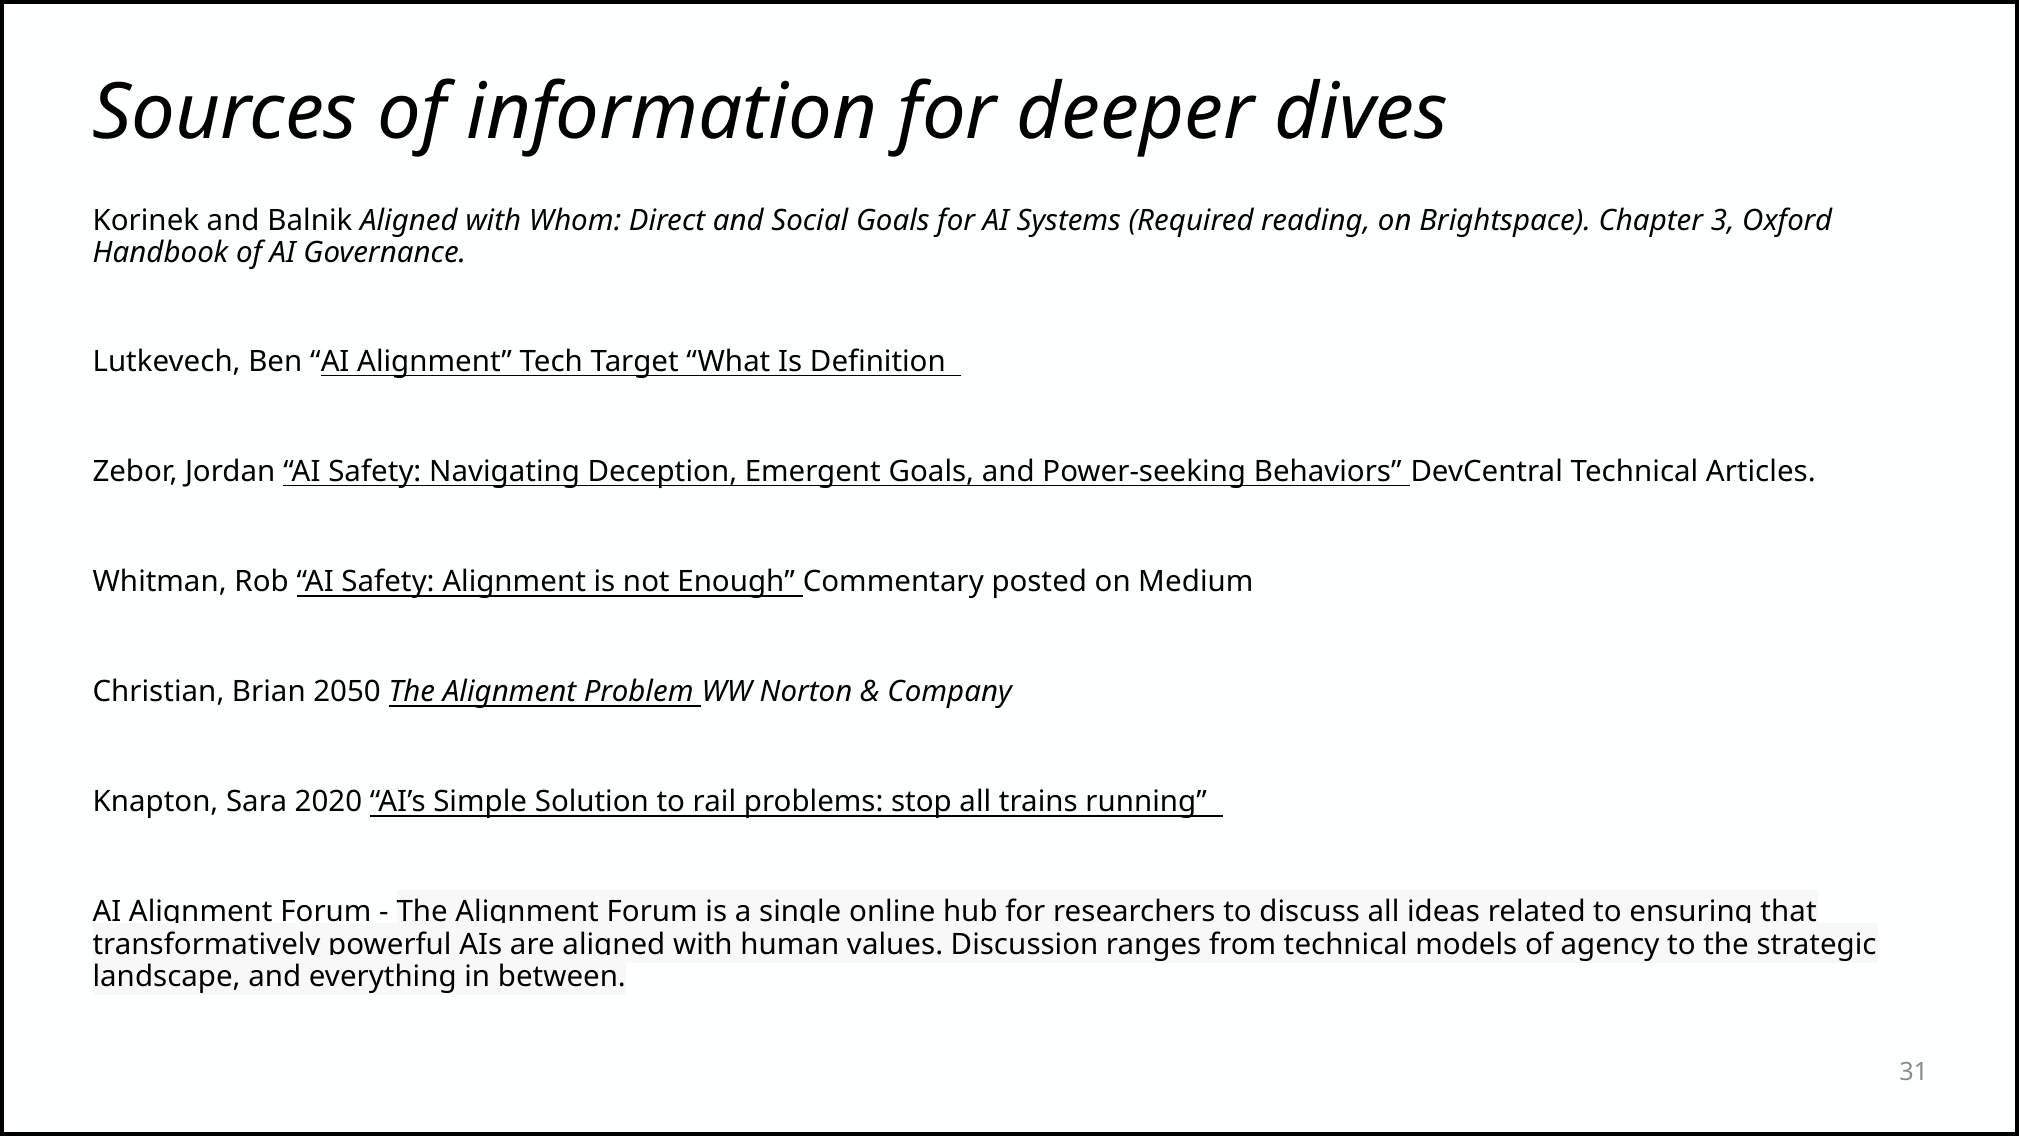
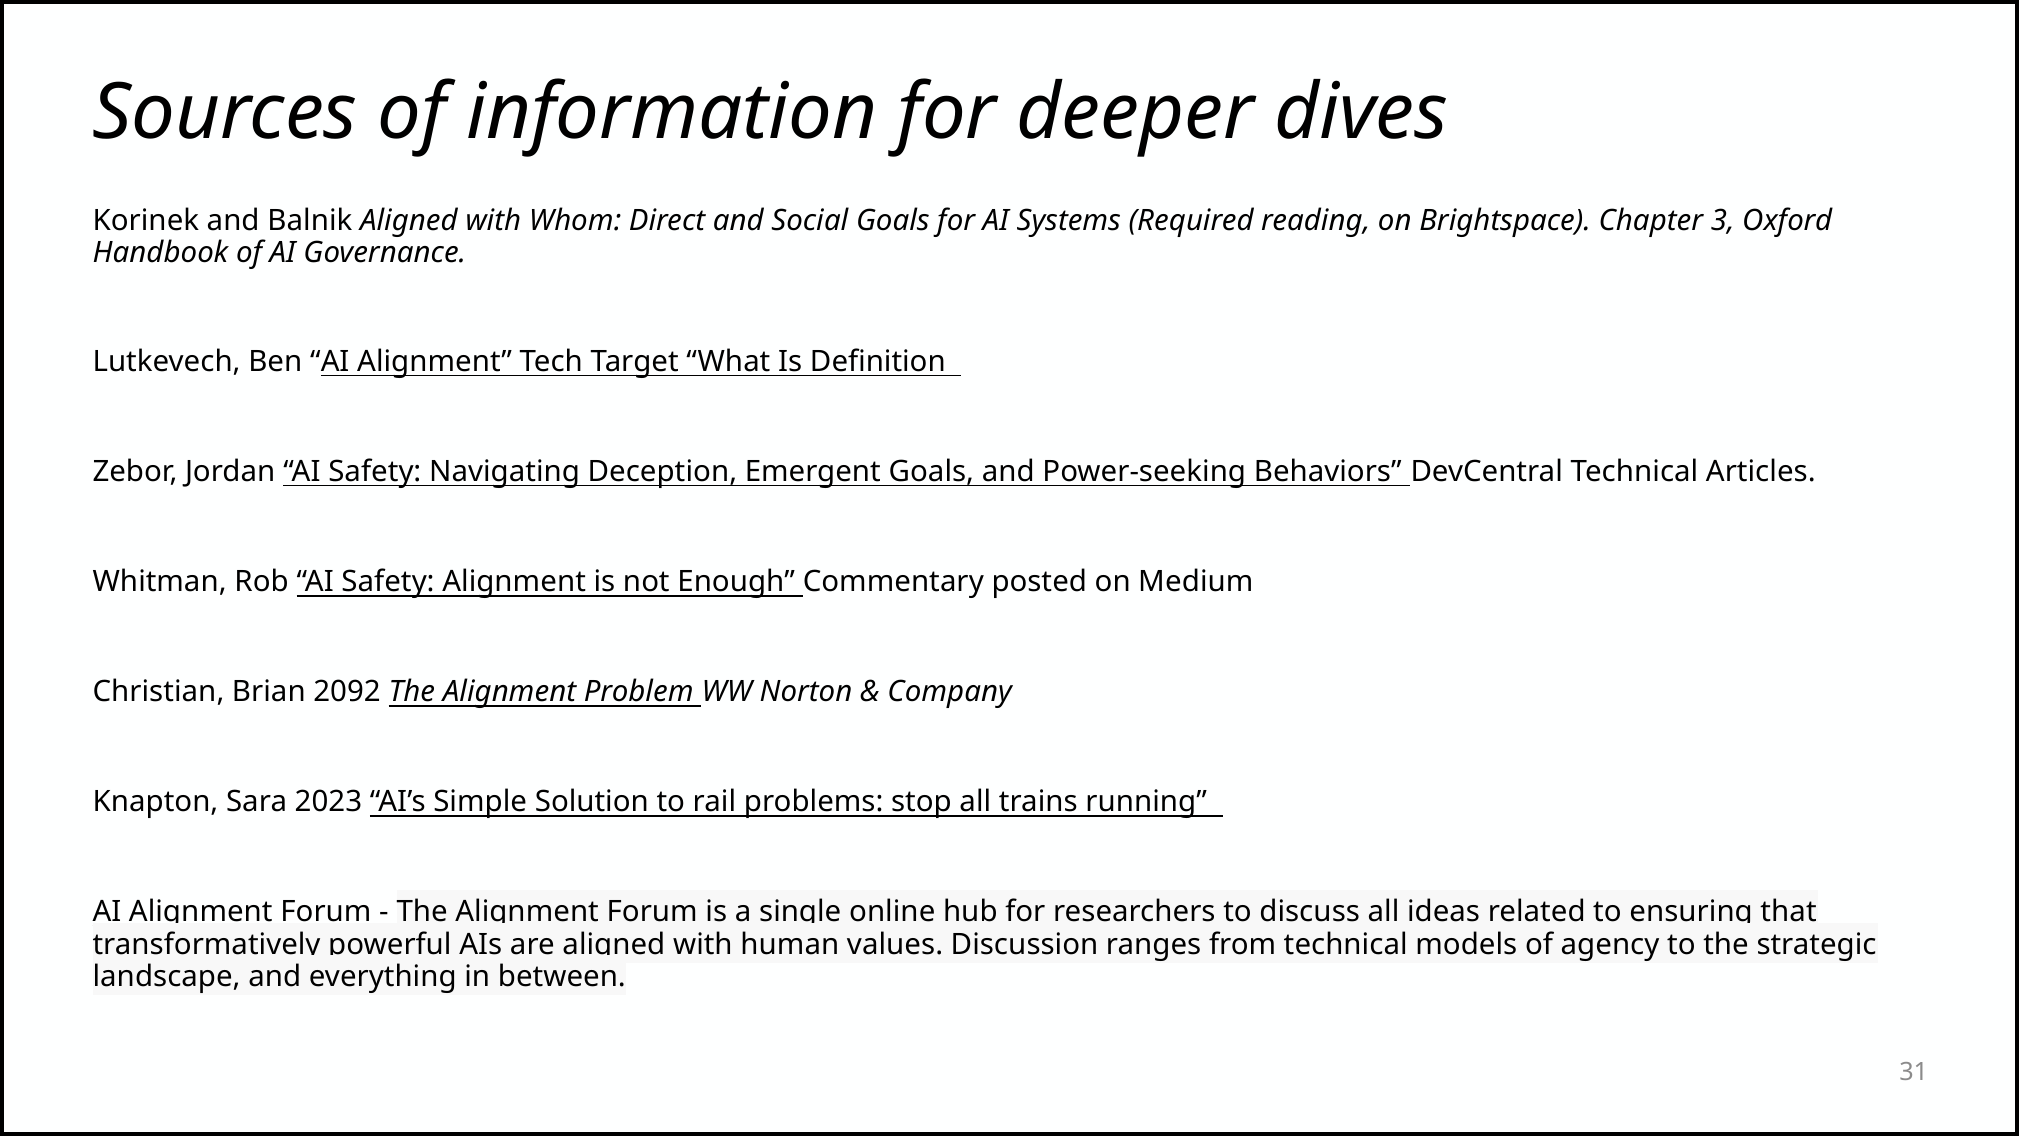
2050: 2050 -> 2092 (347, 692)
2020: 2020 -> 2023 (328, 802)
